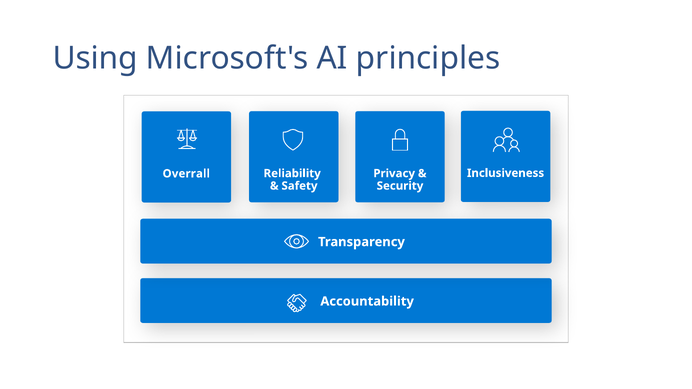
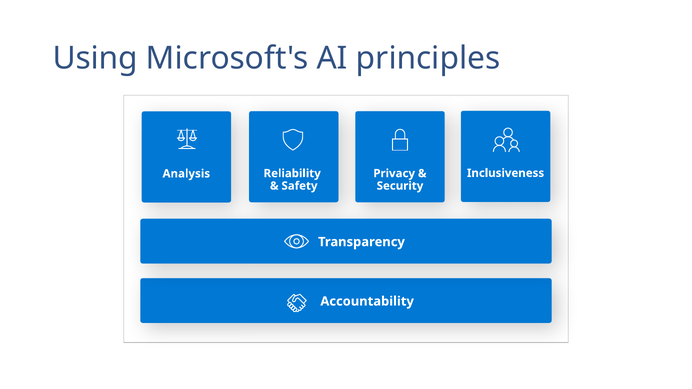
Overrall: Overrall -> Analysis (186, 174)
